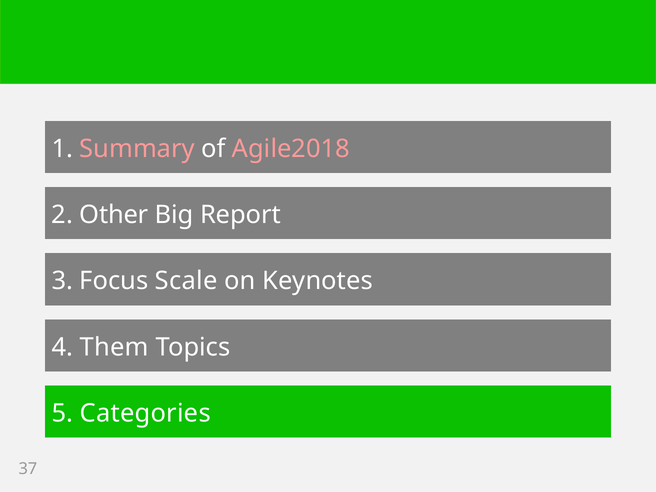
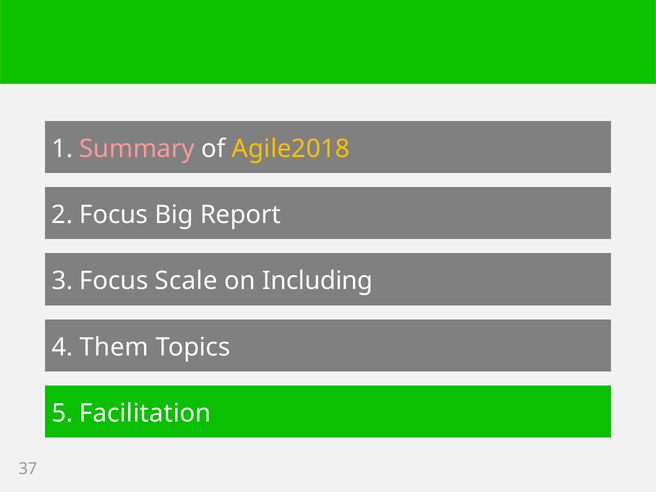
Agile2018 colour: pink -> yellow (291, 149)
2 Other: Other -> Focus (114, 215)
Keynotes: Keynotes -> Including (318, 281)
Categories: Categories -> Facilitation (145, 413)
